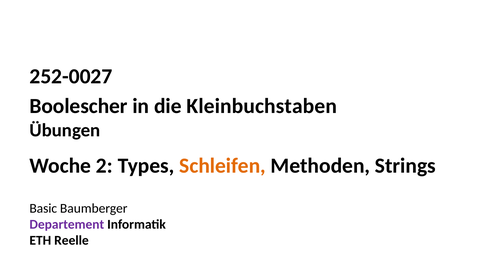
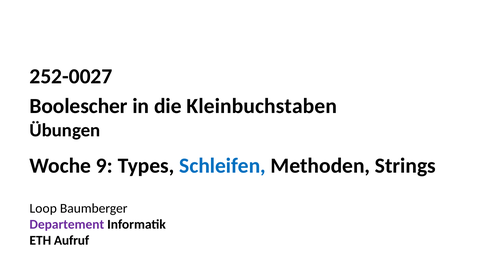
2: 2 -> 9 (104, 166)
Schleifen colour: orange -> blue (223, 166)
Basic: Basic -> Loop (43, 209)
Reelle: Reelle -> Aufruf (72, 241)
